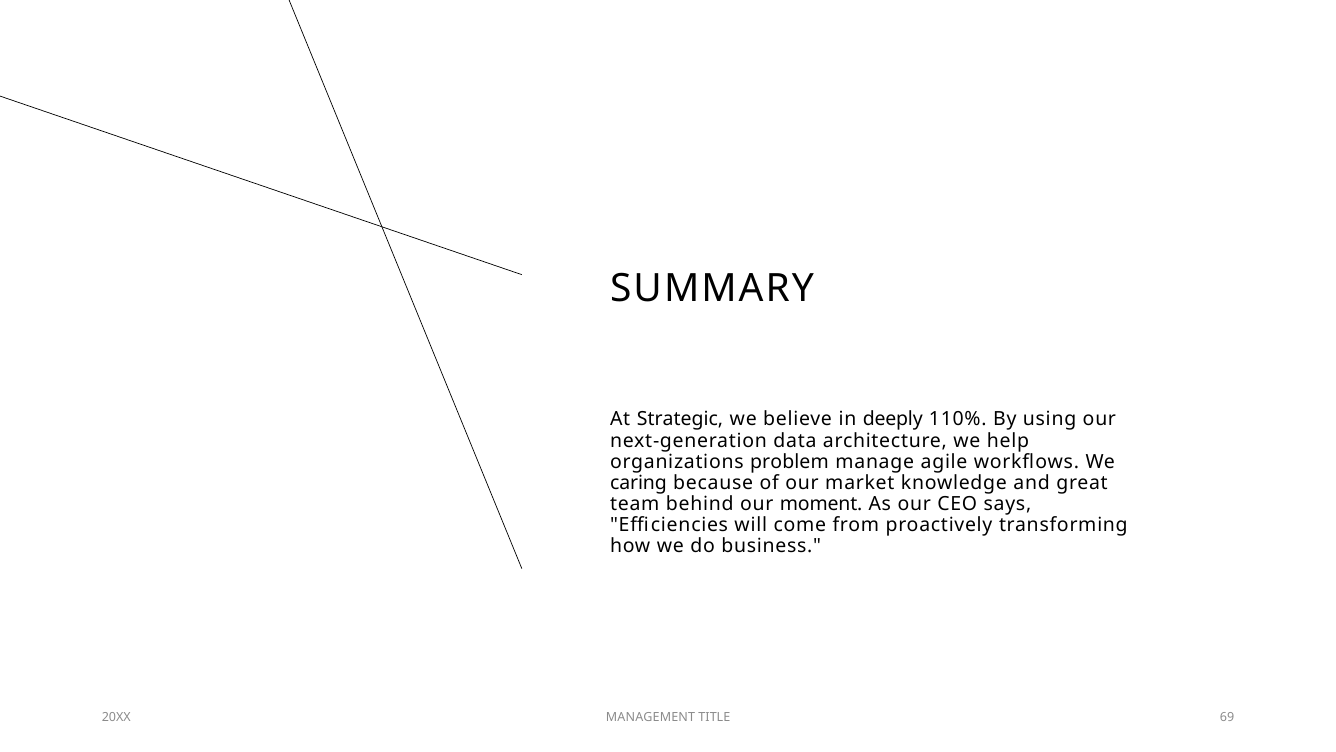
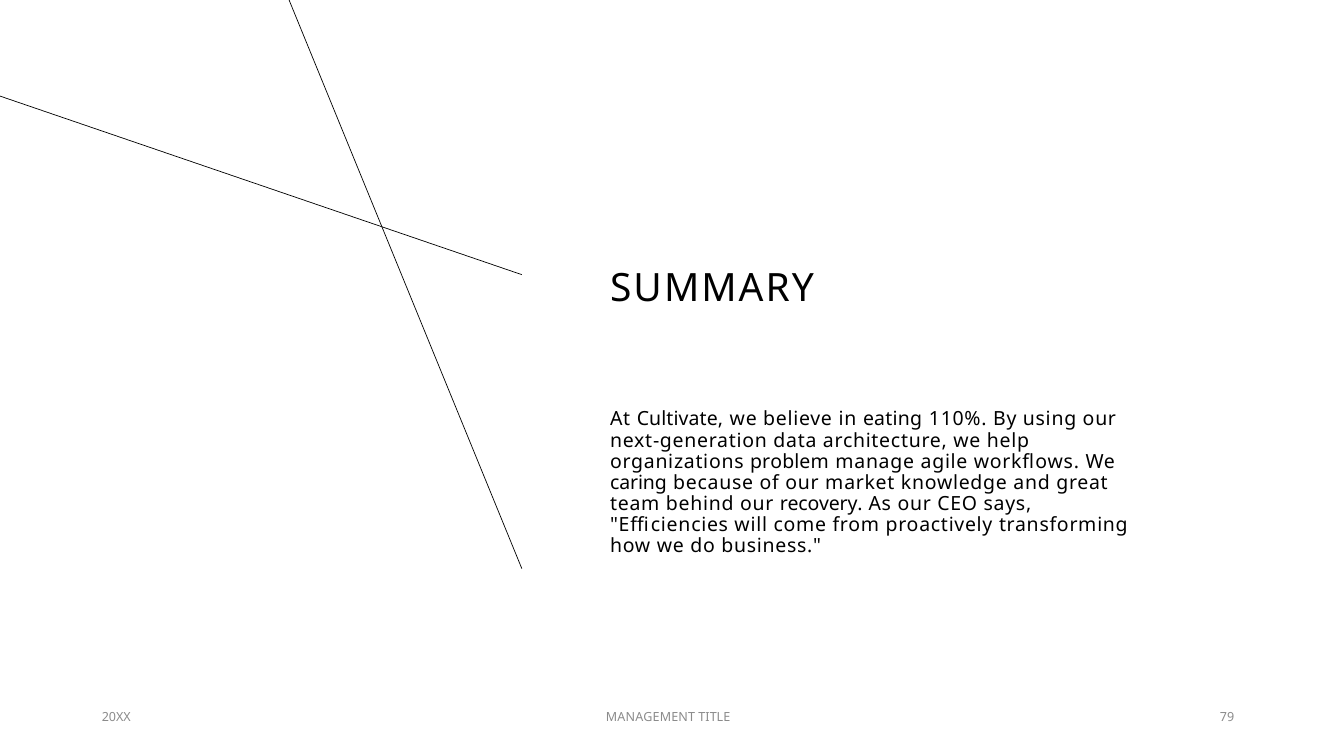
Strategic: Strategic -> Cultivate (680, 419)
deeply: deeply -> eating (893, 419)
moment: moment -> recovery (821, 503)
69: 69 -> 79 (1227, 716)
